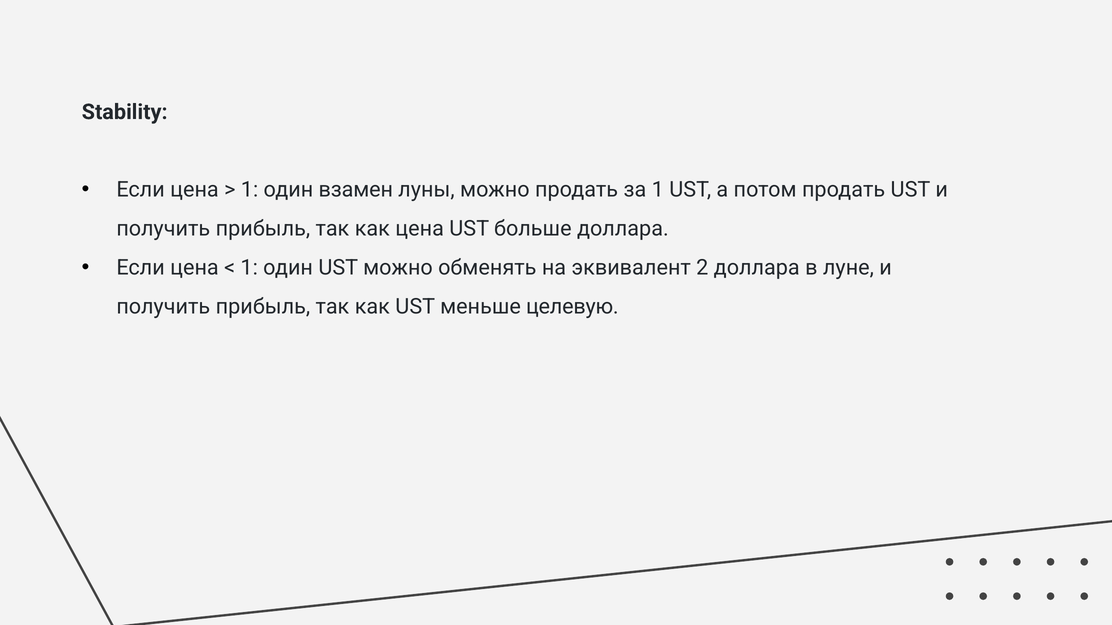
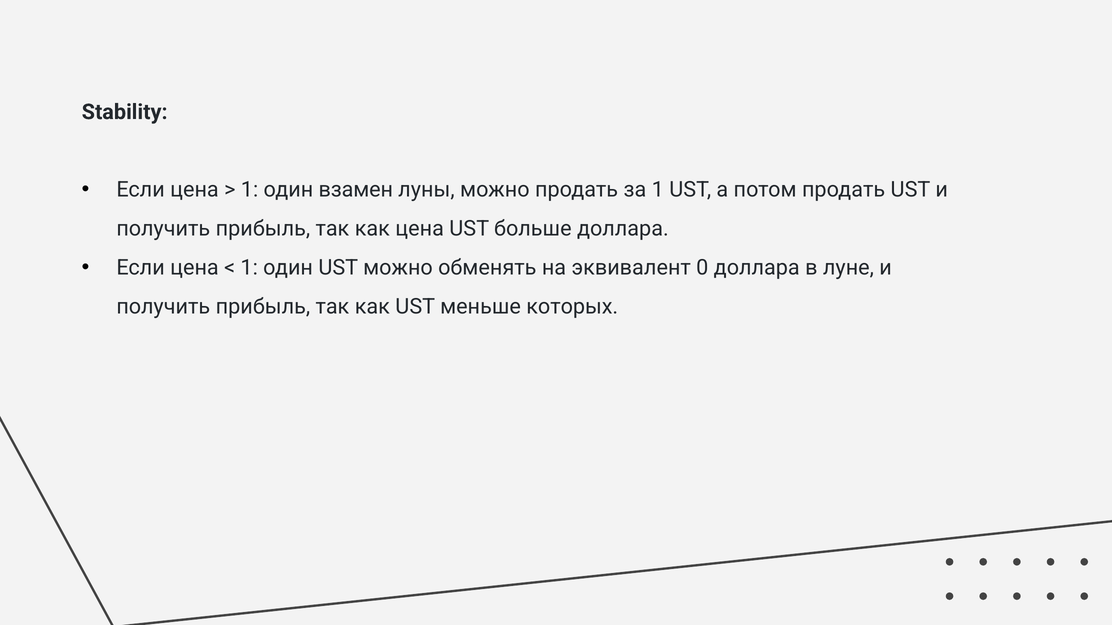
2: 2 -> 0 (702, 268)
целевую: целевую -> которых (572, 307)
